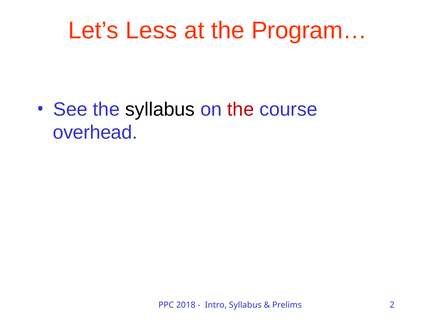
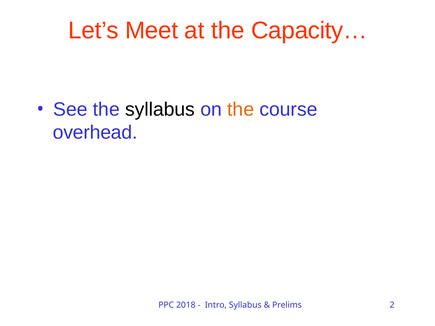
Less: Less -> Meet (152, 31)
Program…: Program… -> Capacity… (309, 31)
the colour: red -> orange (241, 109)
